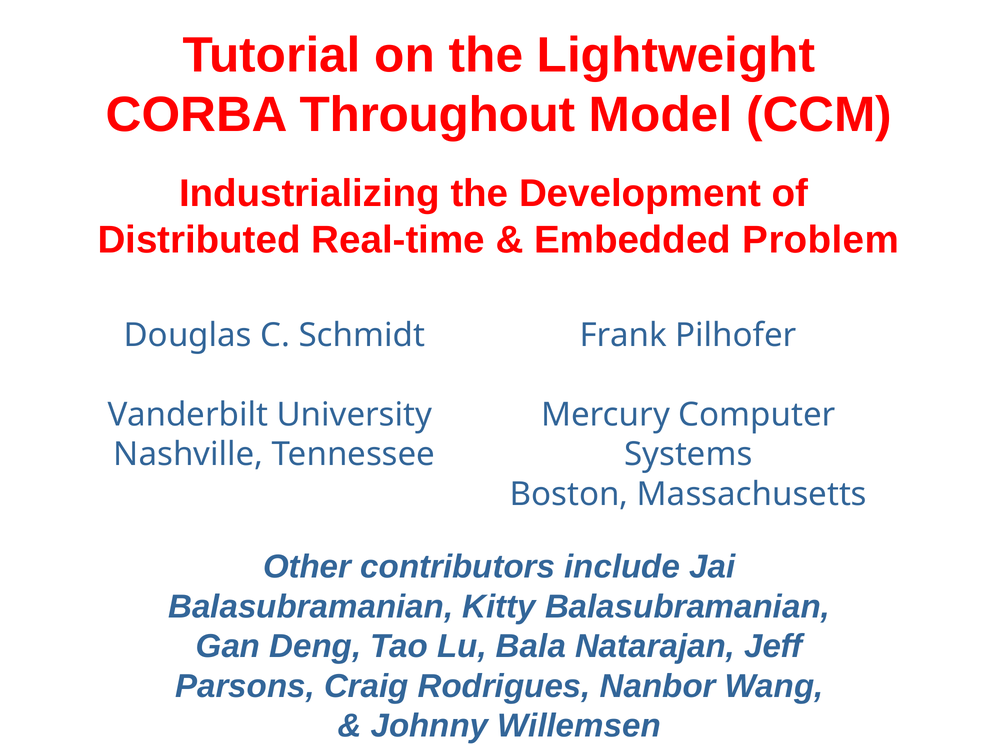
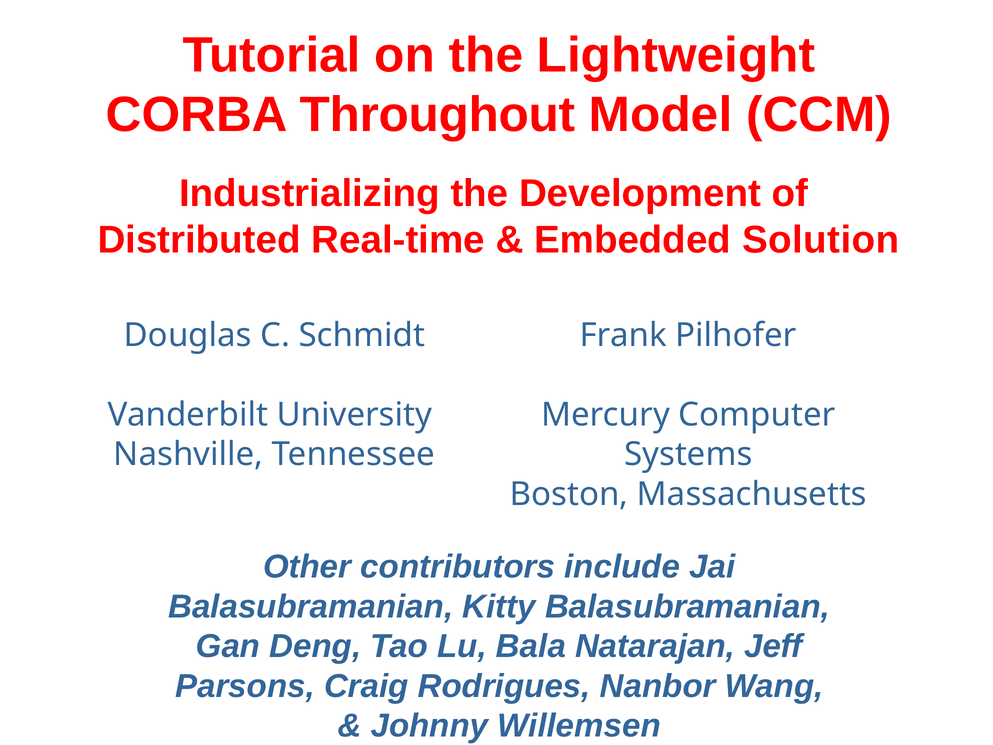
Problem: Problem -> Solution (821, 240)
